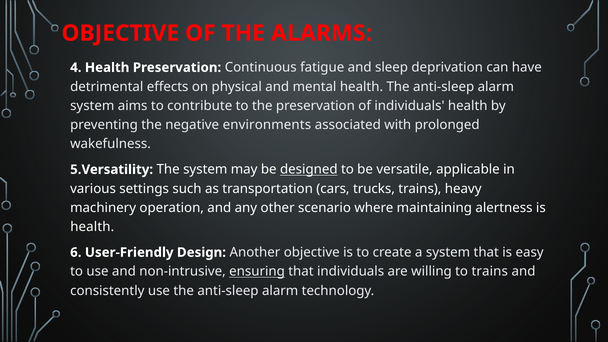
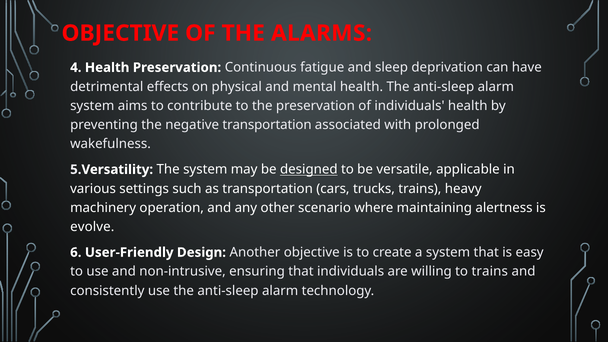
negative environments: environments -> transportation (267, 125)
health: health -> evolve (92, 227)
ensuring underline: present -> none (257, 272)
